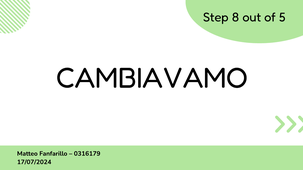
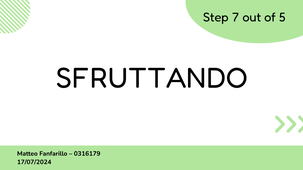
8: 8 -> 7 (235, 17)
CAMBIAVAMO: CAMBIAVAMO -> SFRUTTANDO (152, 78)
